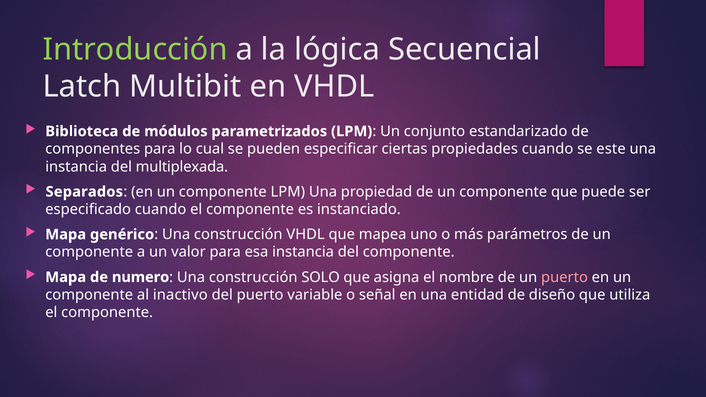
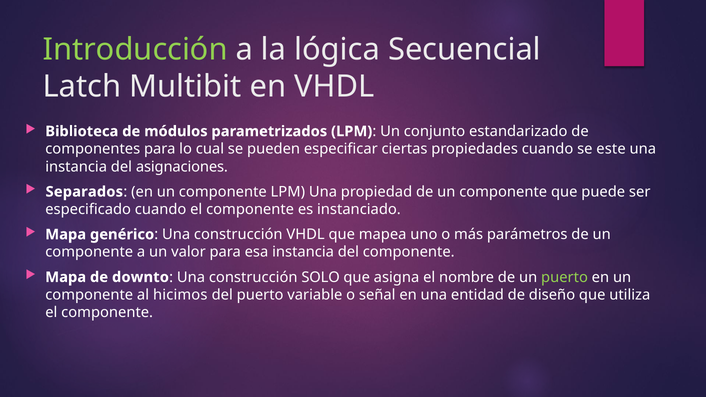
multiplexada: multiplexada -> asignaciones (182, 167)
numero: numero -> downto (140, 277)
puerto colour: pink -> light green (565, 277)
inactivo: inactivo -> hicimos (180, 295)
